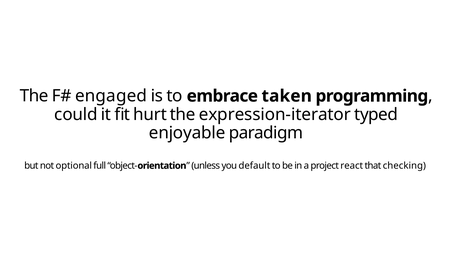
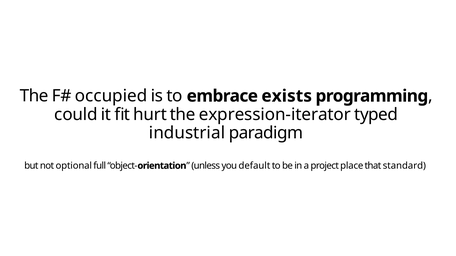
engaged: engaged -> occupied (111, 96)
taken: taken -> exists (287, 96)
enjoyable: enjoyable -> industrial (187, 133)
react: react -> place (352, 166)
checking: checking -> standard (404, 166)
